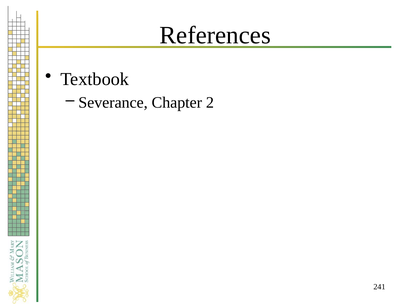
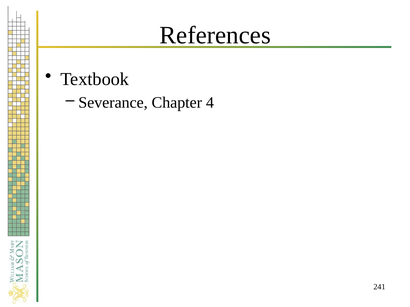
2: 2 -> 4 (210, 103)
